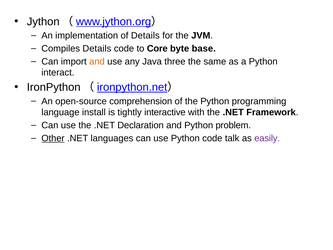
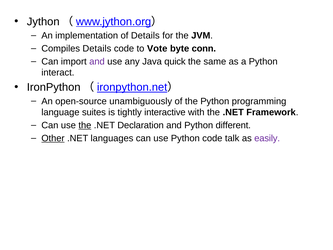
Core: Core -> Vote (157, 49)
base: base -> conn (204, 49)
and colour: orange -> purple (97, 61)
three: three -> quick (175, 61)
comprehension: comprehension -> unambiguously (141, 101)
install: install -> suites (94, 112)
the underline: none -> present (85, 125)
problem: problem -> different (233, 125)
